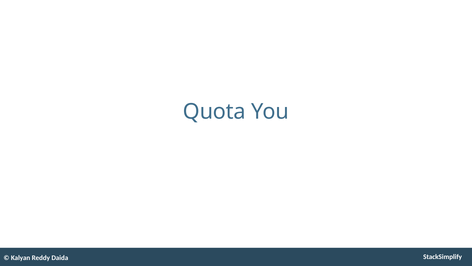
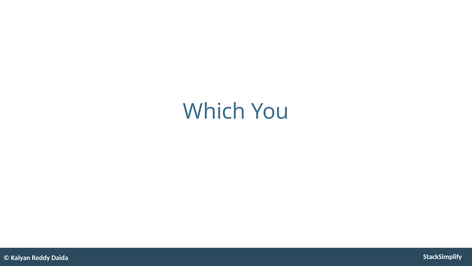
Quota: Quota -> Which (214, 111)
